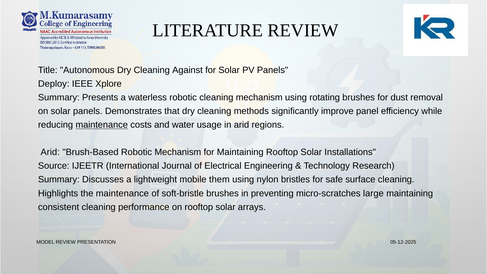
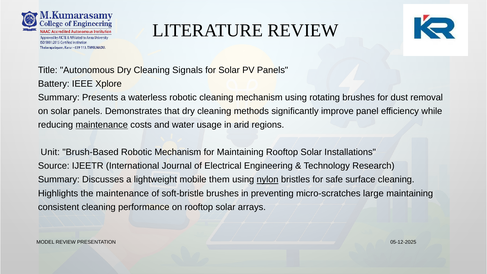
Against: Against -> Signals (187, 70)
Deploy: Deploy -> Battery (54, 84)
Arid: Arid -> Unit (50, 152)
nylon underline: none -> present (268, 180)
